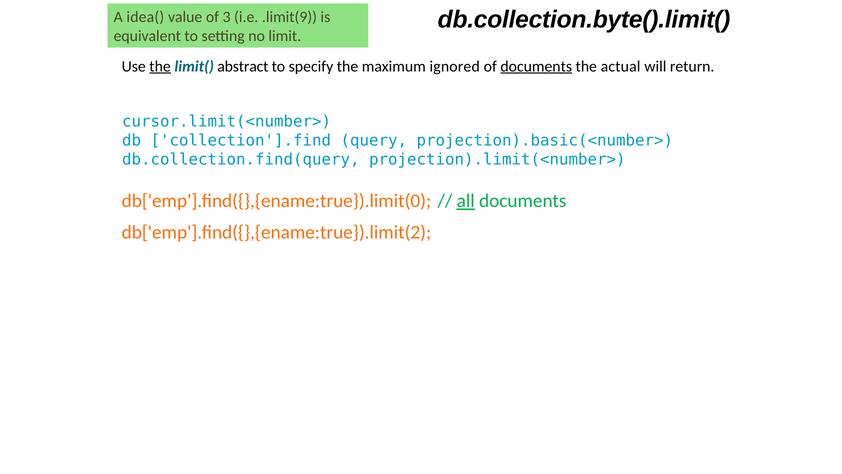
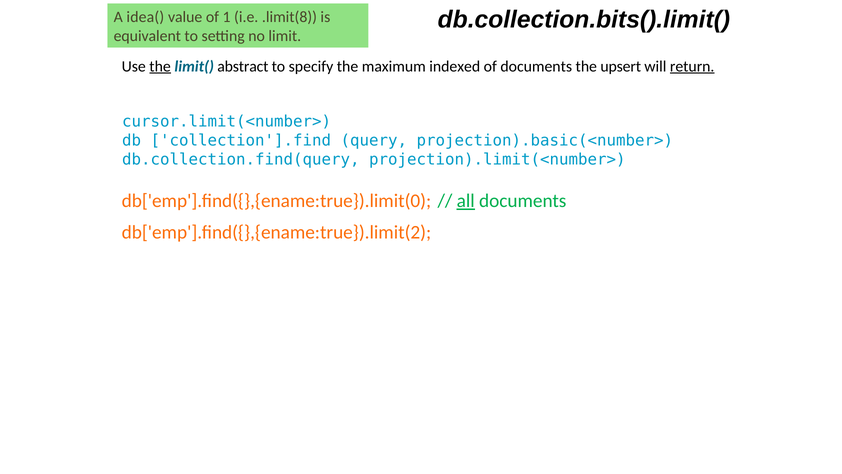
db.collection.byte().limit(: db.collection.byte().limit( -> db.collection.bits().limit( (584, 20)
3: 3 -> 1 (227, 17)
.limit(9: .limit(9 -> .limit(8 (289, 17)
ignored: ignored -> indexed (455, 66)
documents underline: present -> none (536, 66)
actual: actual -> upsert (621, 66)
return underline: none -> present (692, 66)
